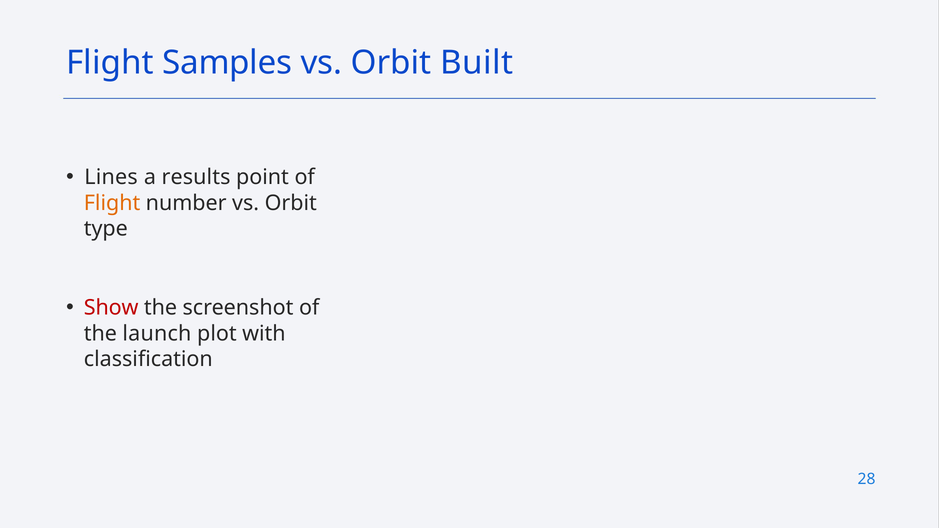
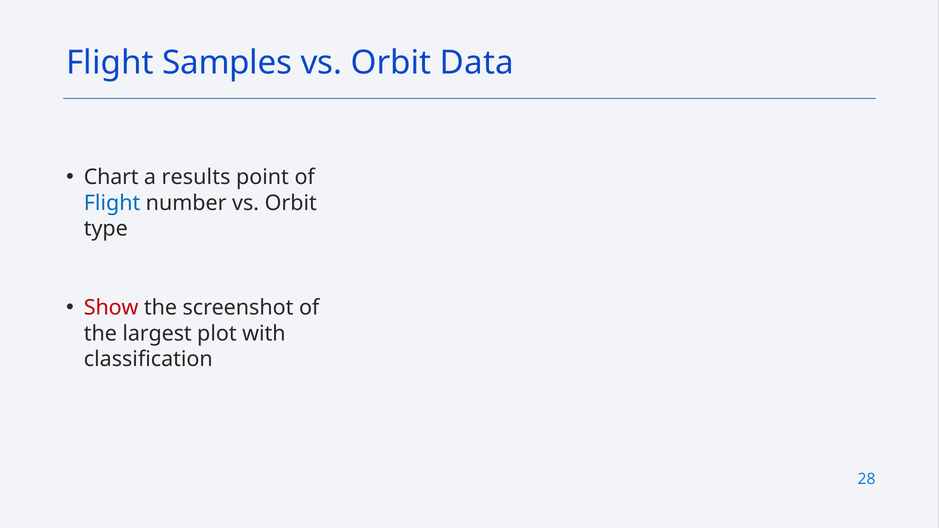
Built: Built -> Data (477, 63)
Lines: Lines -> Chart (111, 177)
Flight colour: orange -> blue (112, 203)
launch: launch -> largest (157, 334)
